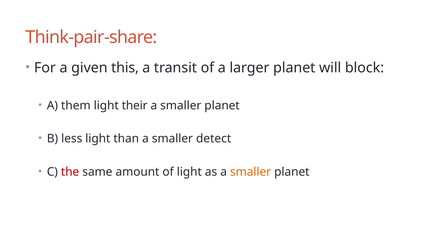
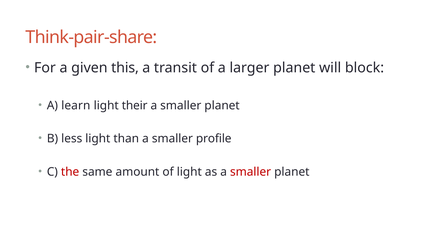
them: them -> learn (76, 105)
detect: detect -> profile (214, 138)
smaller colour: orange -> red (251, 172)
